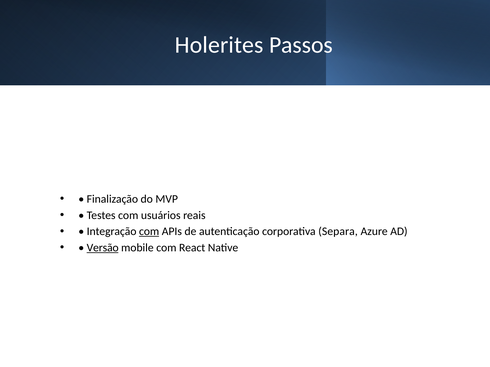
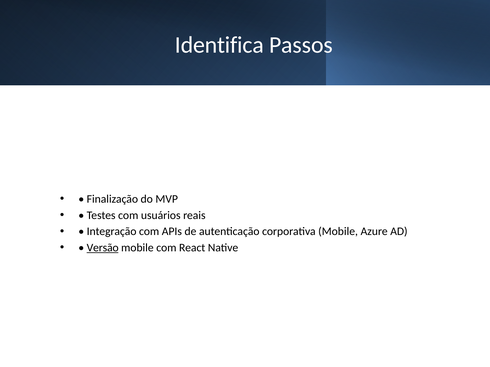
Holerites: Holerites -> Identifica (219, 45)
com underline: present -> none (149, 232)
corporativa Separa: Separa -> Mobile (338, 232)
